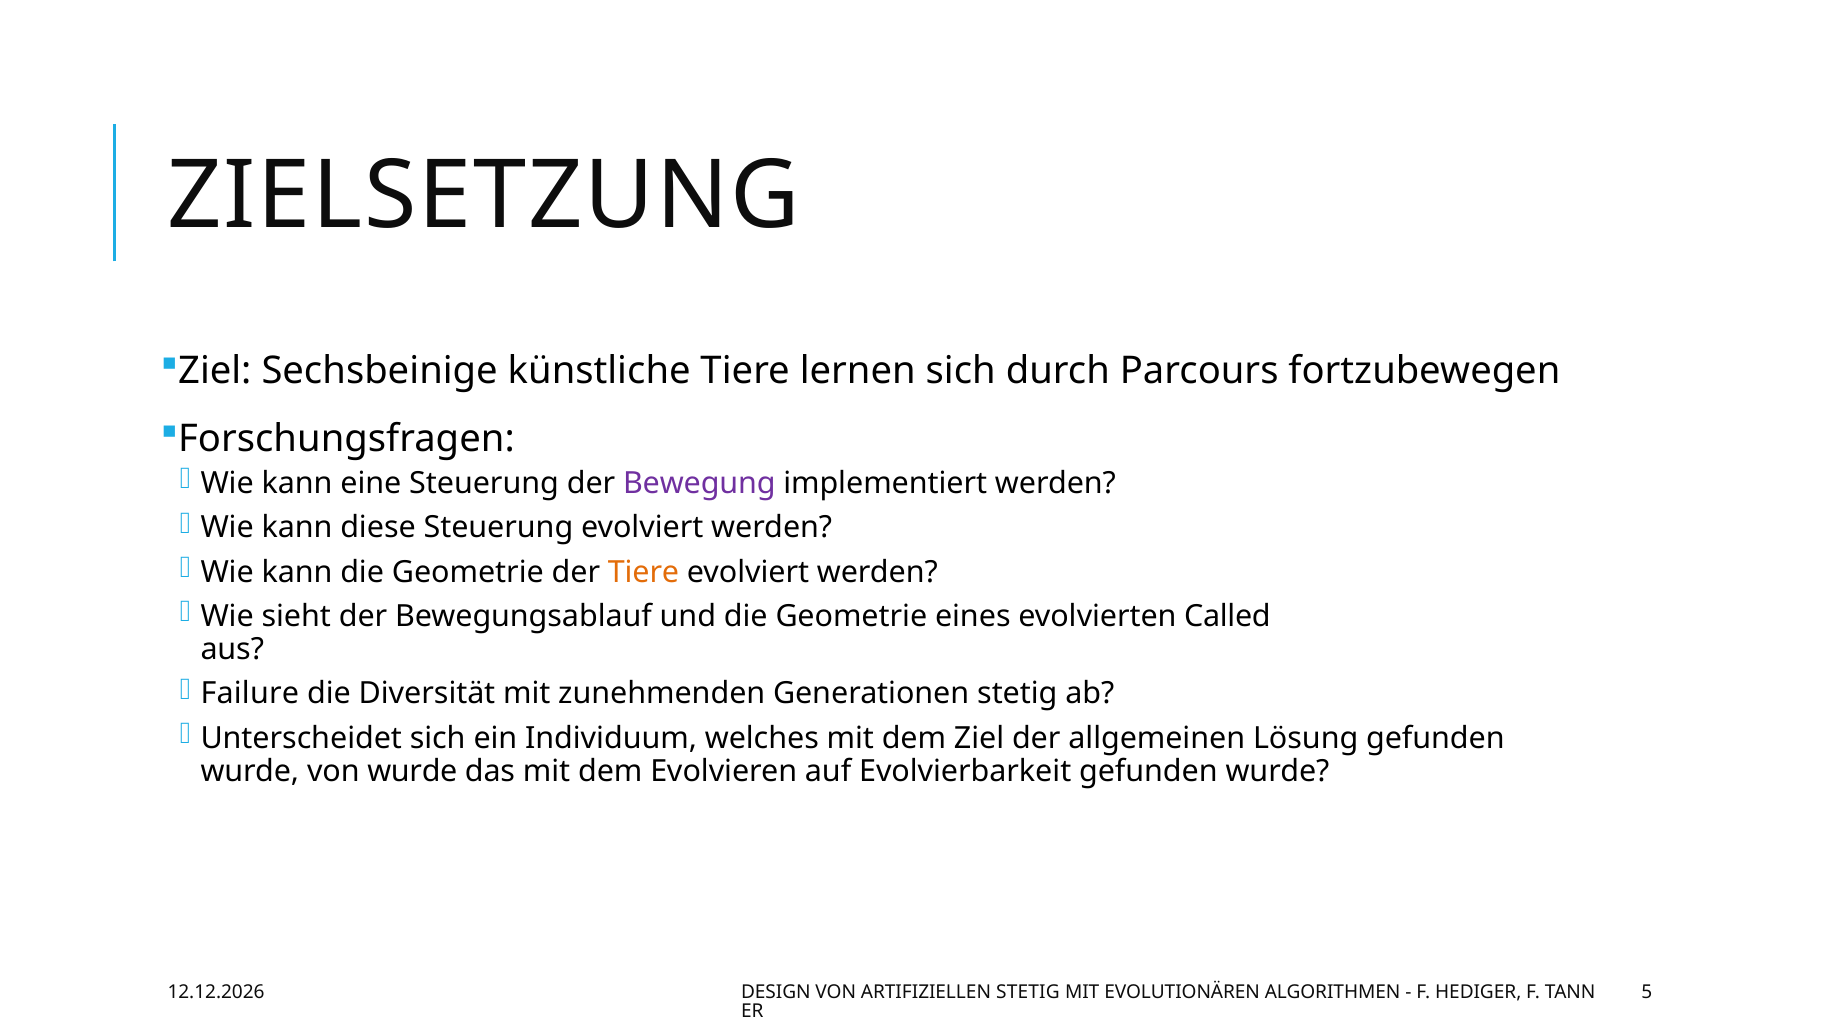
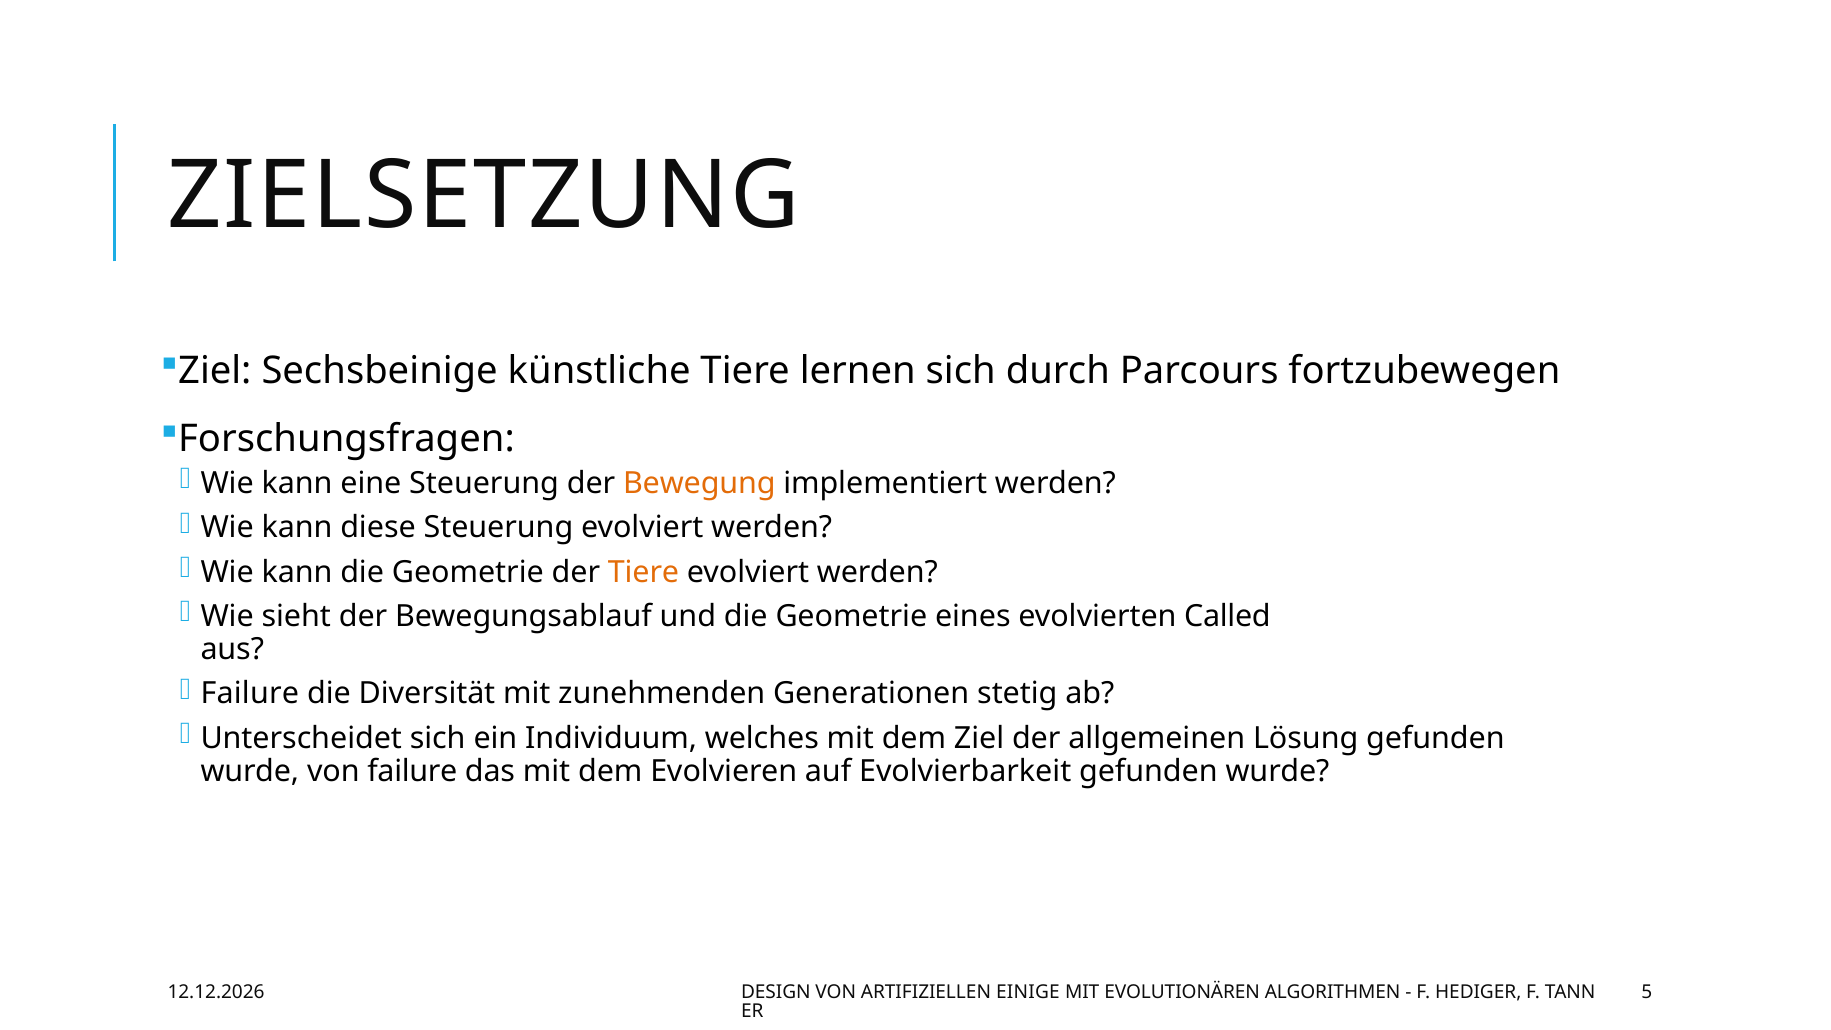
Bewegung colour: purple -> orange (699, 483)
von wurde: wurde -> failure (412, 771)
ARTIFIZIELLEN STETIG: STETIG -> EINIGE (1028, 992)
